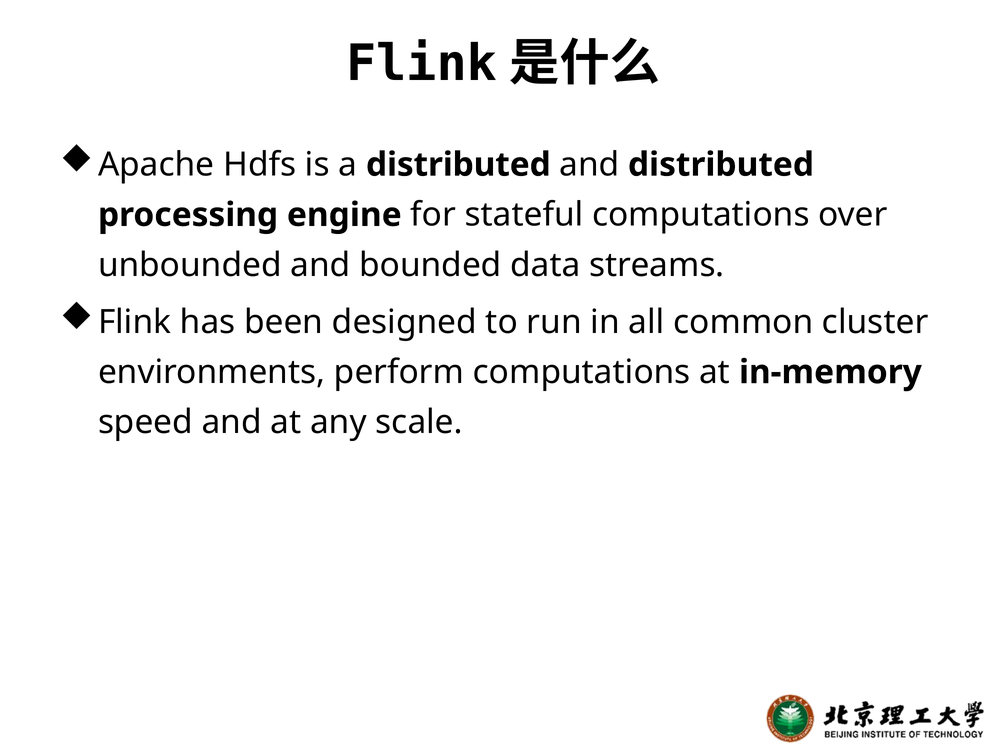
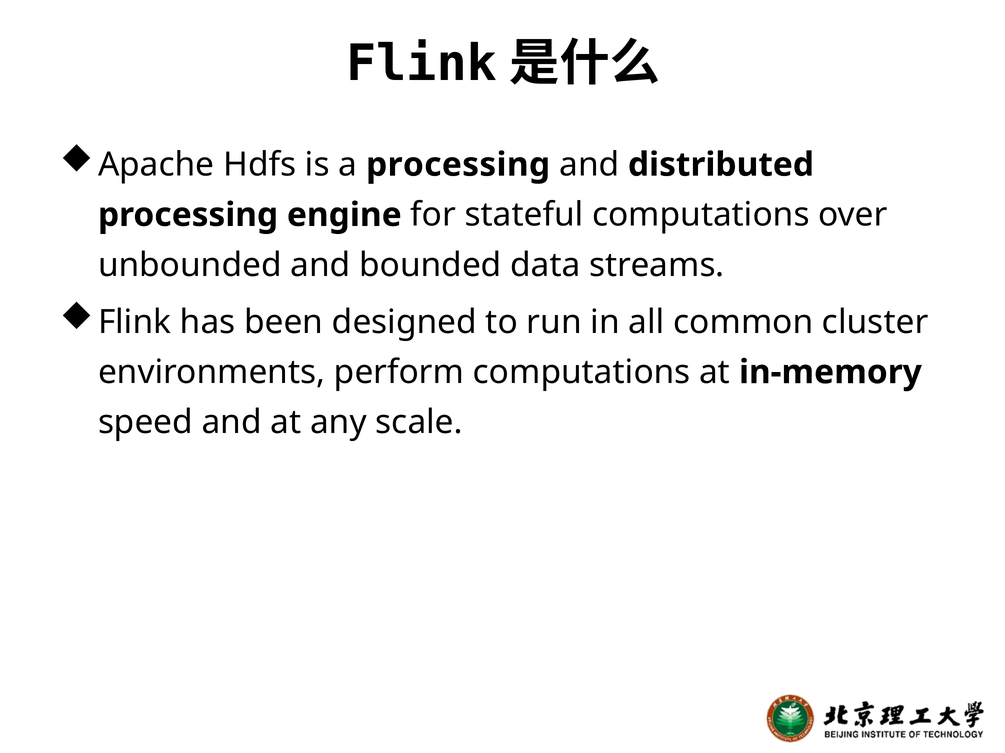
a distributed: distributed -> processing (458, 165)
